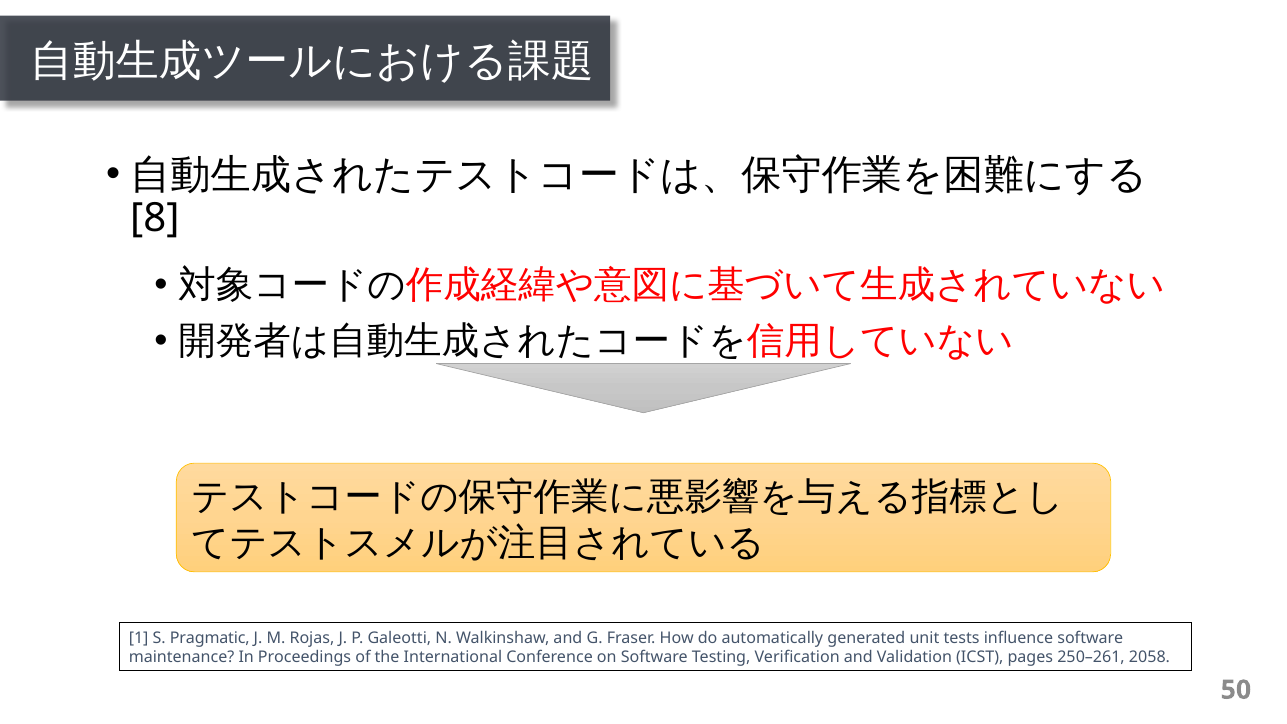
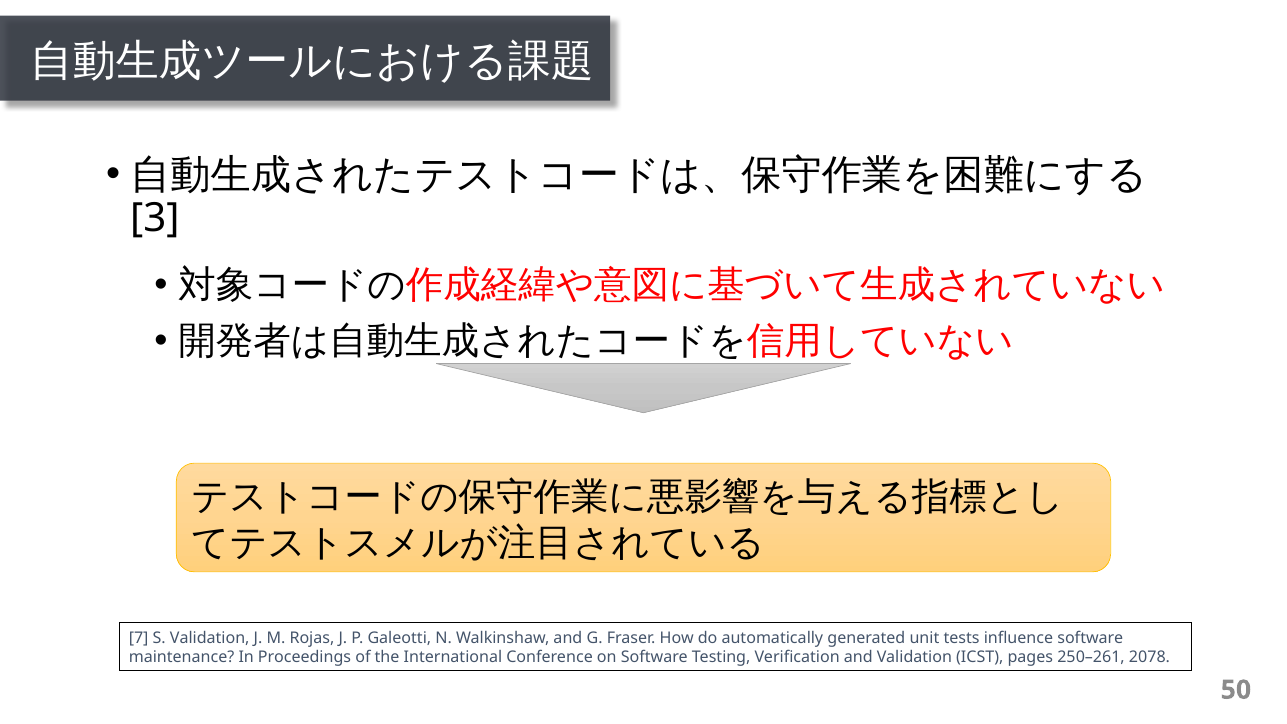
8: 8 -> 3 (155, 219)
1: 1 -> 7 (139, 638)
S Pragmatic: Pragmatic -> Validation (210, 638)
2058: 2058 -> 2078 (1149, 657)
